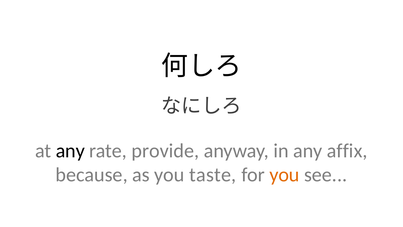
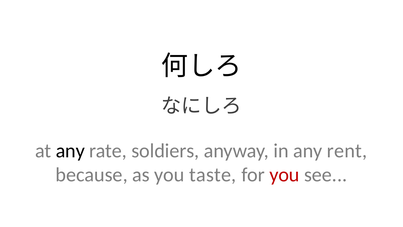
provide: provide -> soldiers (165, 151)
affix: affix -> rent (347, 151)
you colour: orange -> red (284, 175)
